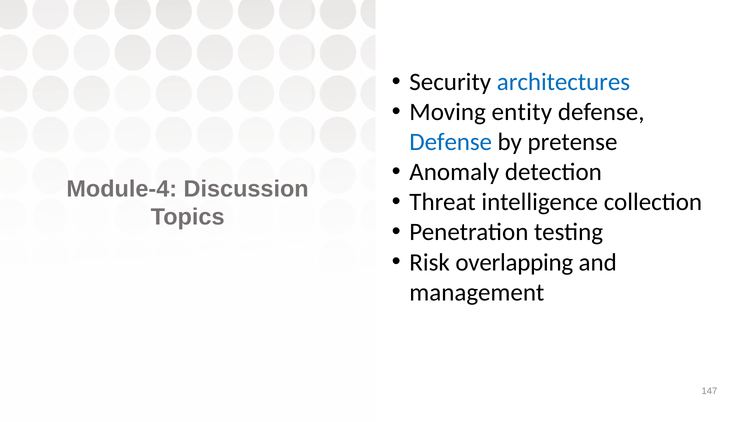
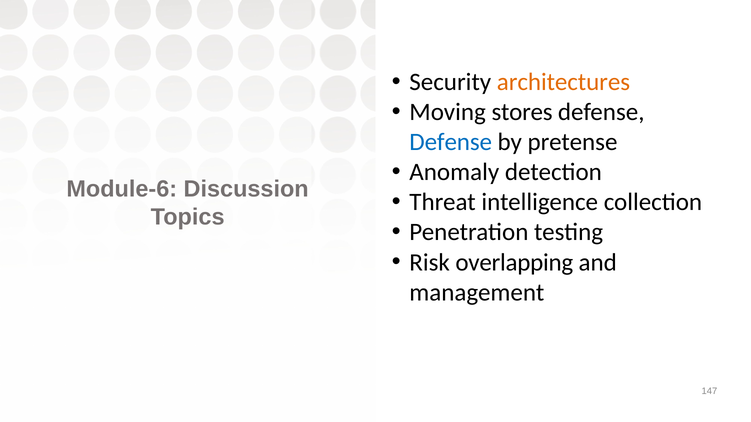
architectures colour: blue -> orange (563, 82)
entity: entity -> stores (522, 112)
Module-4: Module-4 -> Module-6 (122, 189)
